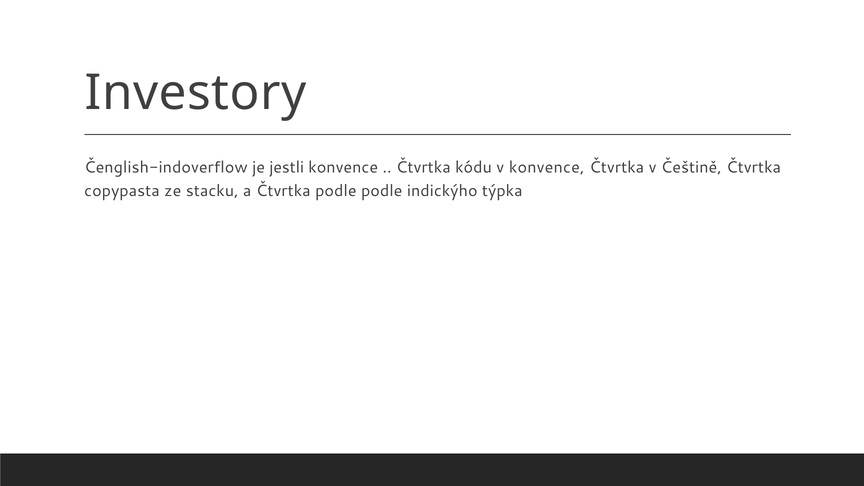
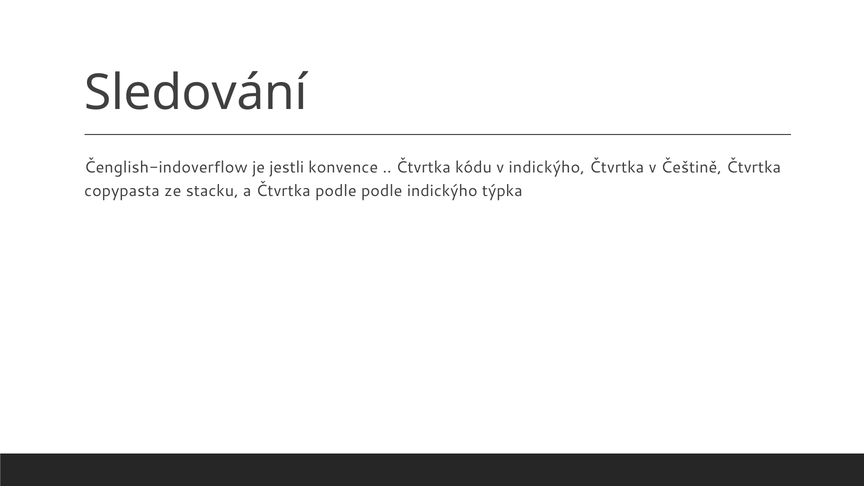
Investory: Investory -> Sledování (196, 93)
v konvence: konvence -> indickýho (547, 167)
